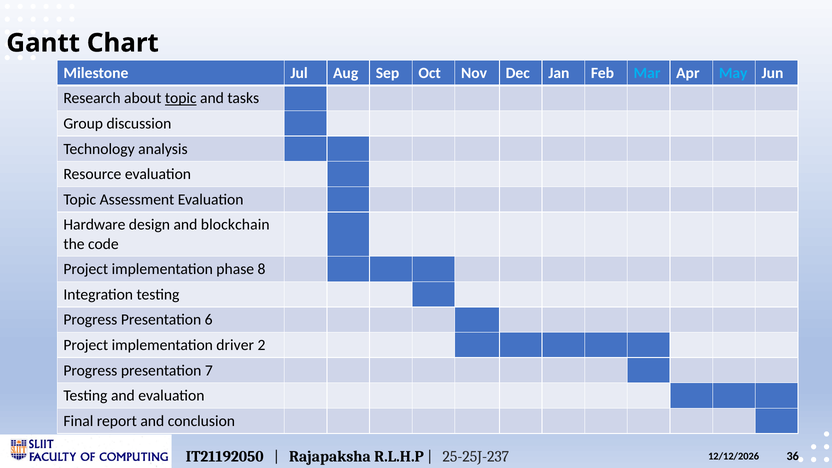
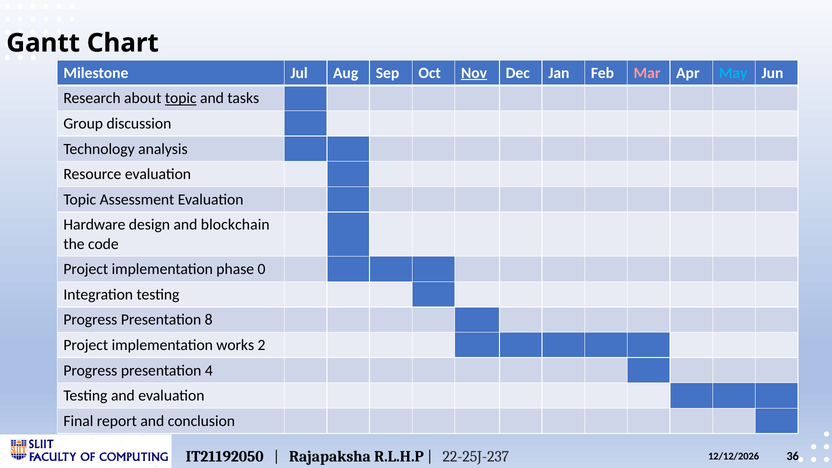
Nov underline: none -> present (474, 73)
Mar colour: light blue -> pink (647, 73)
8: 8 -> 0 (262, 269)
6: 6 -> 8 (209, 320)
driver: driver -> works (235, 345)
7: 7 -> 4 (209, 370)
25-25J-237: 25-25J-237 -> 22-25J-237 (476, 457)
